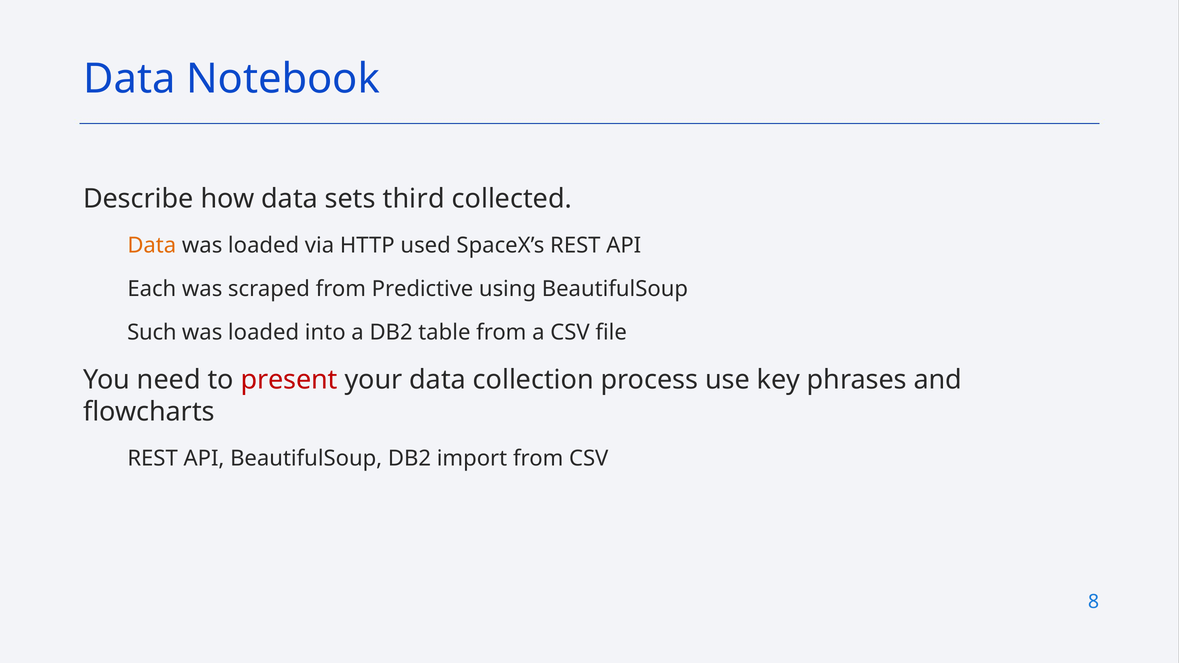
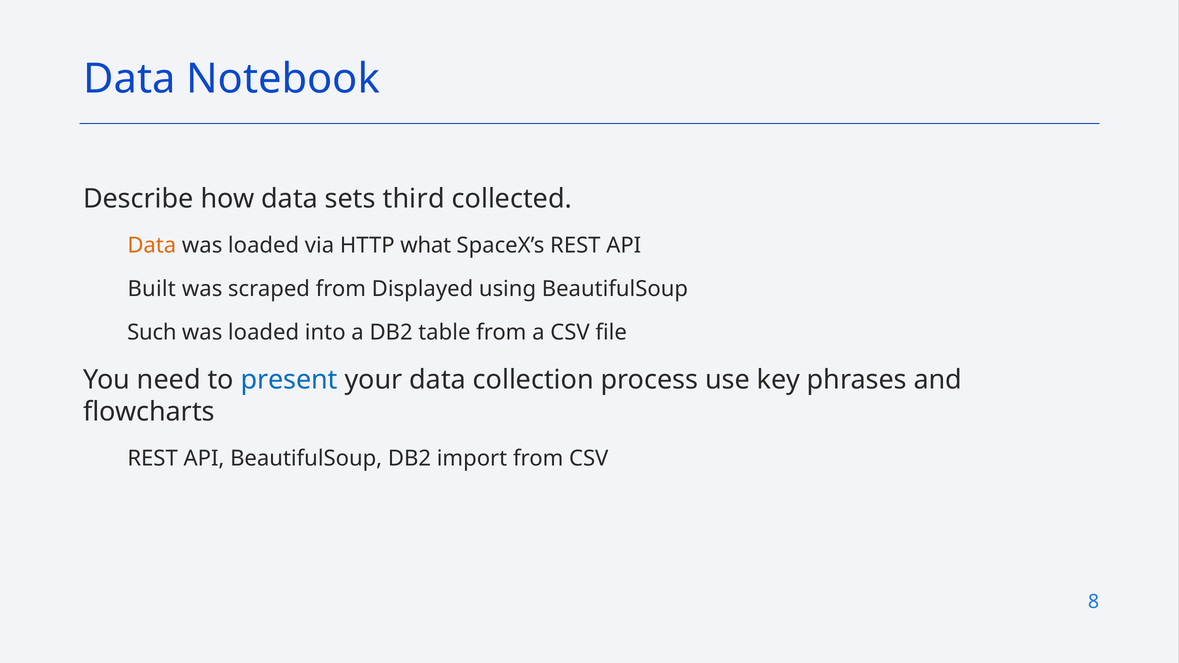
used: used -> what (426, 245)
Each: Each -> Built (152, 289)
Predictive: Predictive -> Displayed (422, 289)
present colour: red -> blue (289, 380)
